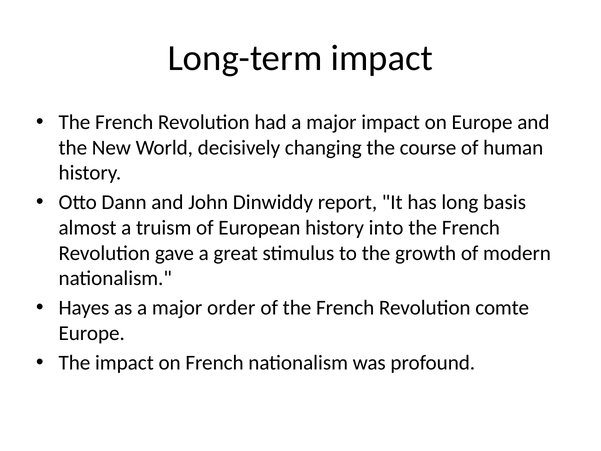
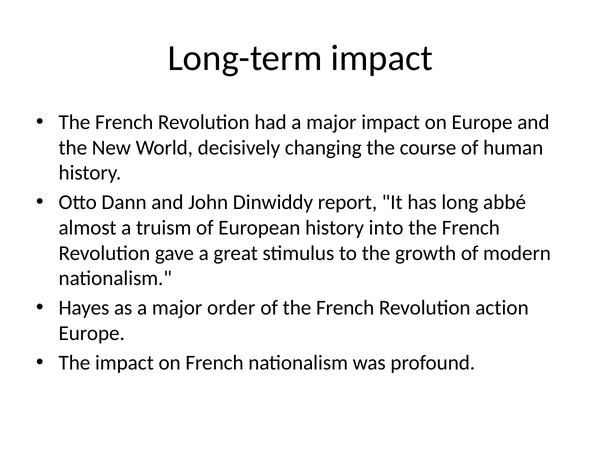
basis: basis -> abbé (505, 202)
comte: comte -> action (502, 308)
